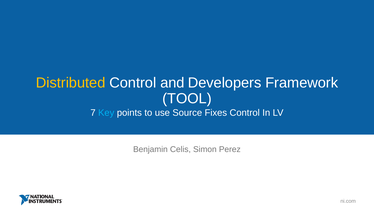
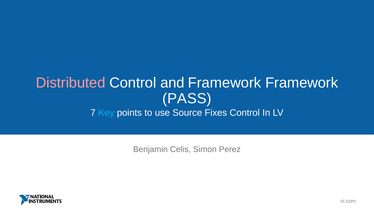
Distributed colour: yellow -> pink (71, 83)
and Developers: Developers -> Framework (225, 83)
TOOL: TOOL -> PASS (187, 98)
